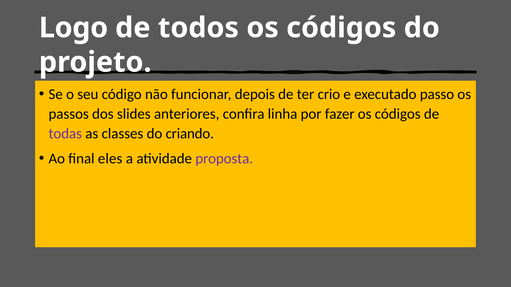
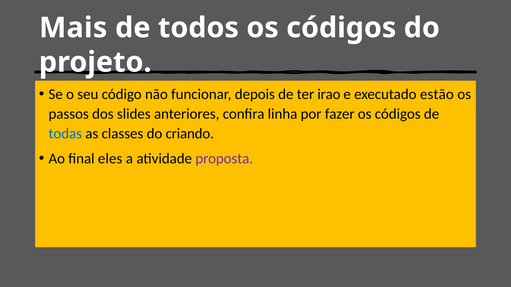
Logo: Logo -> Mais (73, 28)
crio: crio -> irao (329, 95)
passo: passo -> estão (437, 95)
todas colour: purple -> blue (65, 134)
